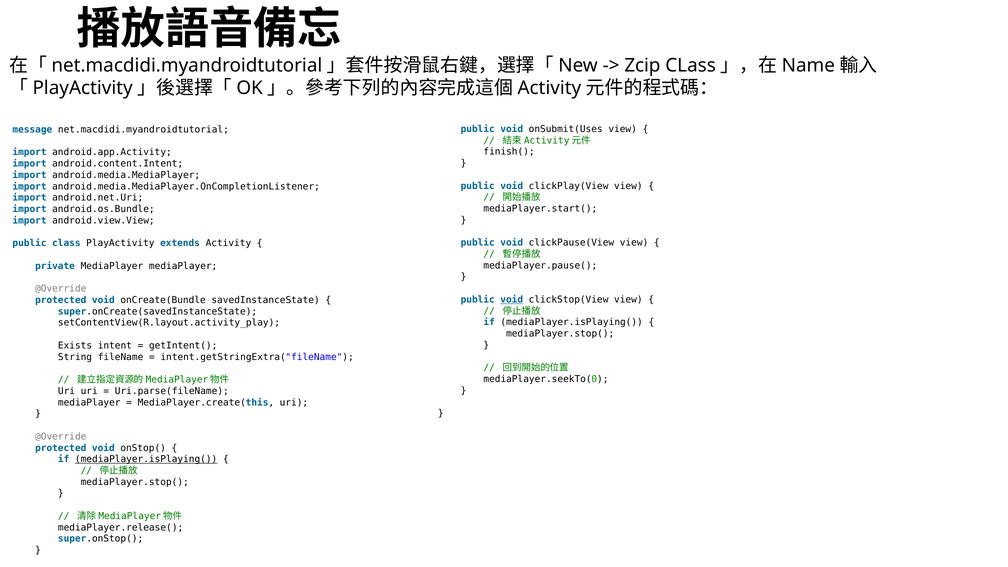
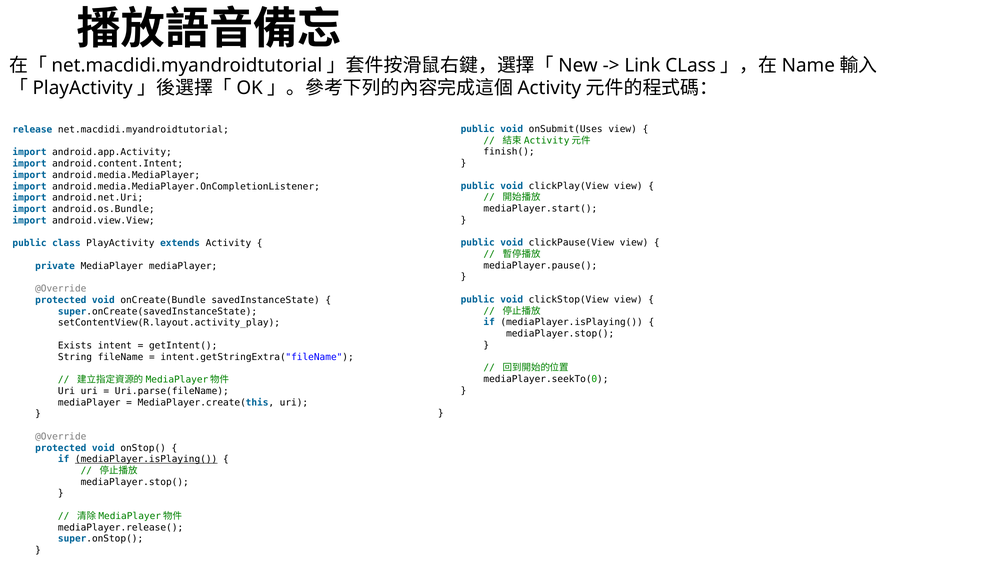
Zcip: Zcip -> Link (642, 66)
message: message -> release (32, 130)
void underline: present -> none (512, 300)
